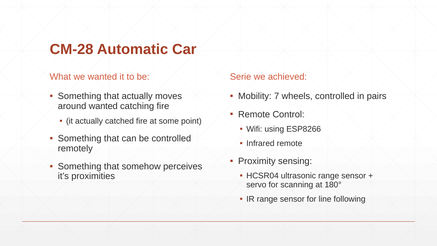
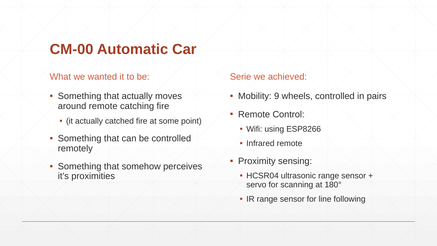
CM-28: CM-28 -> CM-00 (72, 49)
7: 7 -> 9 (277, 96)
around wanted: wanted -> remote (103, 106)
